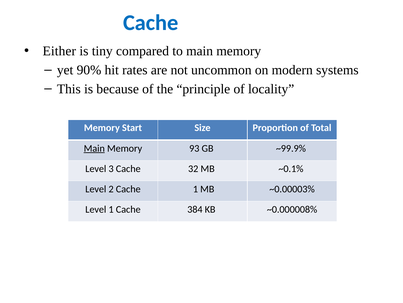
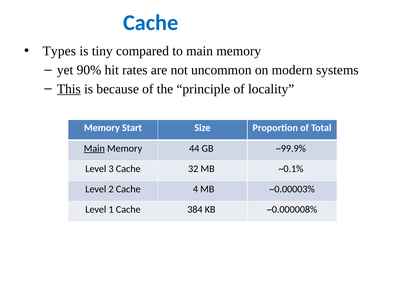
Either: Either -> Types (59, 51)
This underline: none -> present (69, 89)
93: 93 -> 44 (194, 148)
Cache 1: 1 -> 4 (195, 189)
